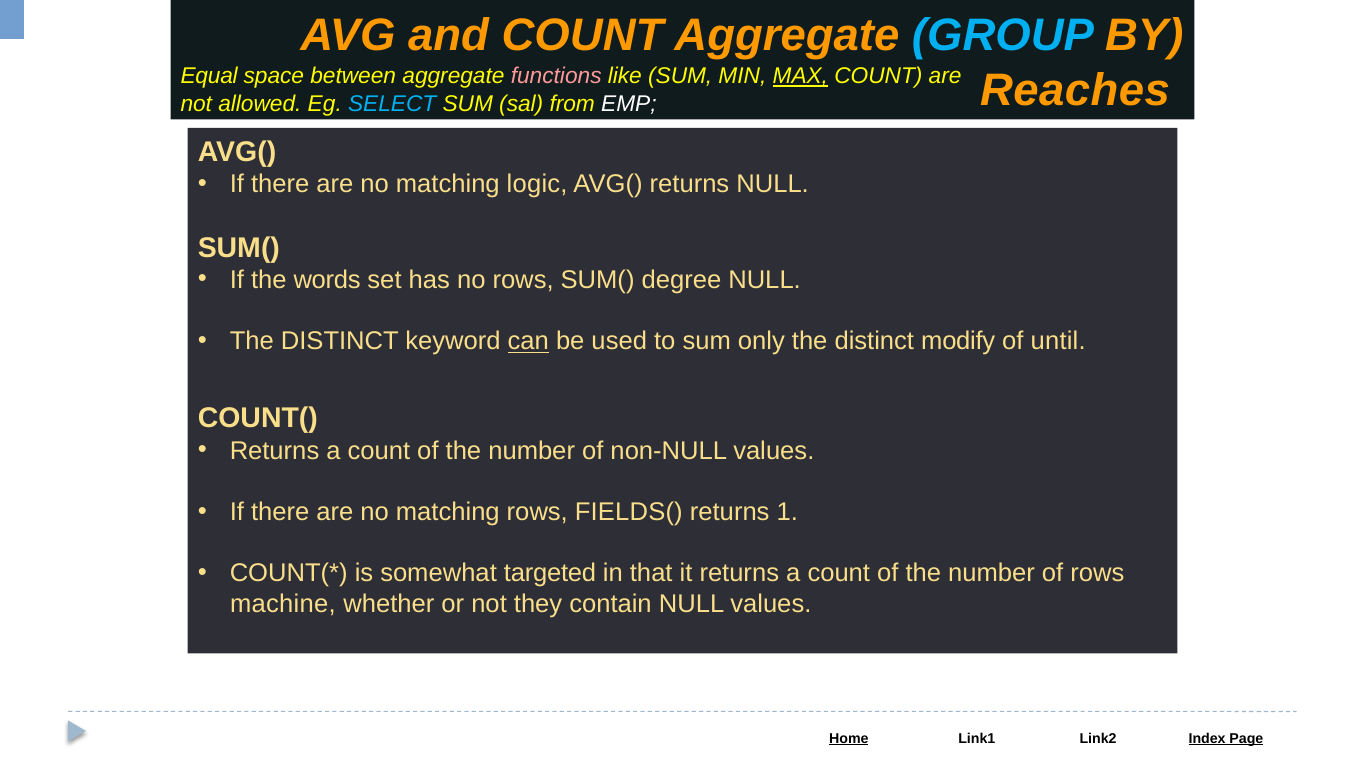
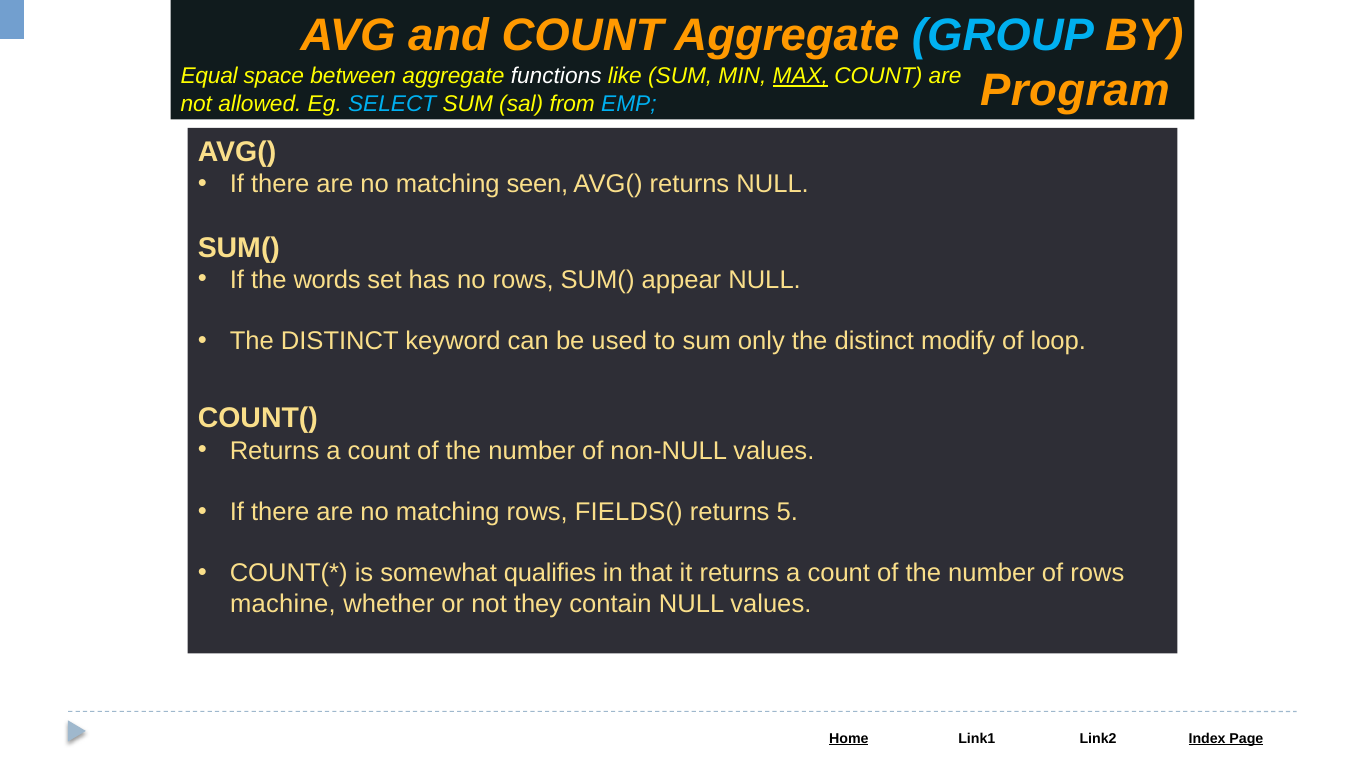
functions colour: pink -> white (556, 76)
Reaches: Reaches -> Program (1075, 90)
EMP colour: white -> light blue (629, 103)
logic: logic -> seen (537, 184)
degree: degree -> appear (681, 280)
can underline: present -> none (528, 341)
until: until -> loop (1058, 341)
1: 1 -> 5 (787, 512)
targeted: targeted -> qualifies (550, 573)
